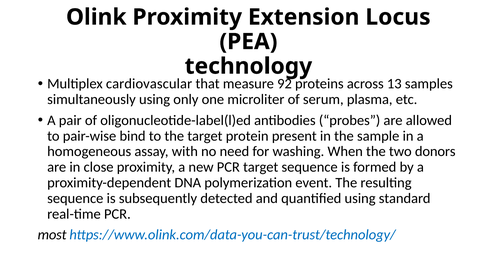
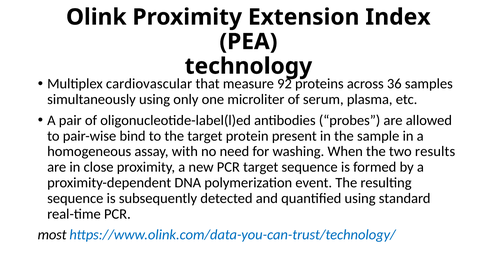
Locus: Locus -> Index (398, 17)
13: 13 -> 36 (394, 84)
donors: donors -> results (435, 152)
